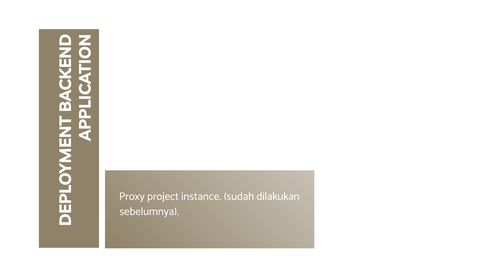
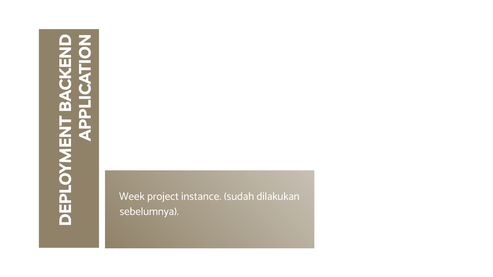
Proxy: Proxy -> Week (132, 196)
